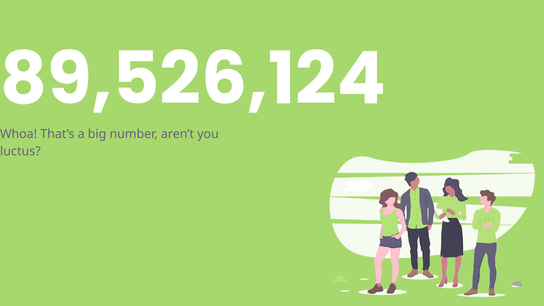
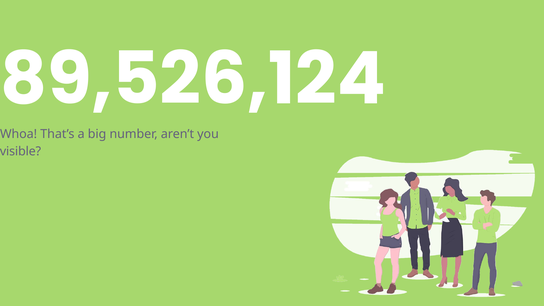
luctus: luctus -> visible (20, 151)
